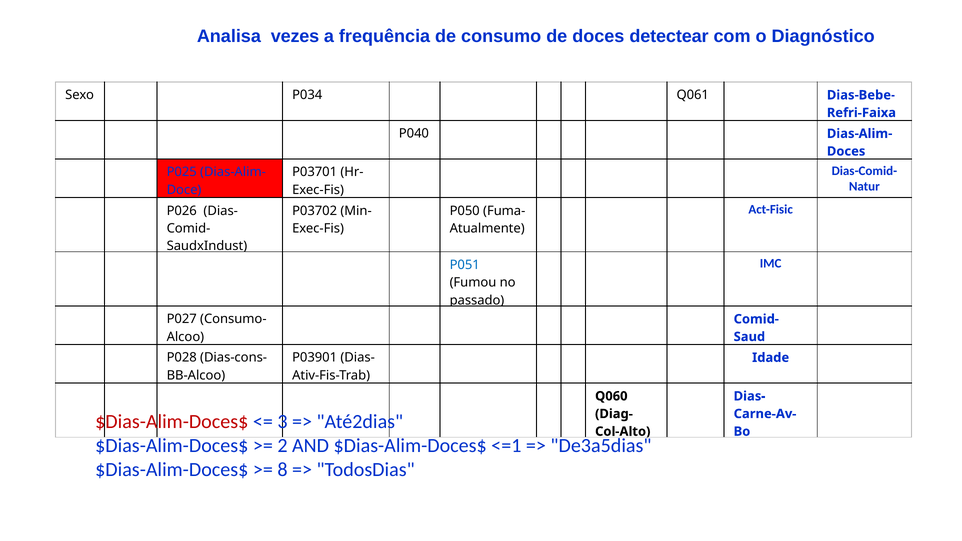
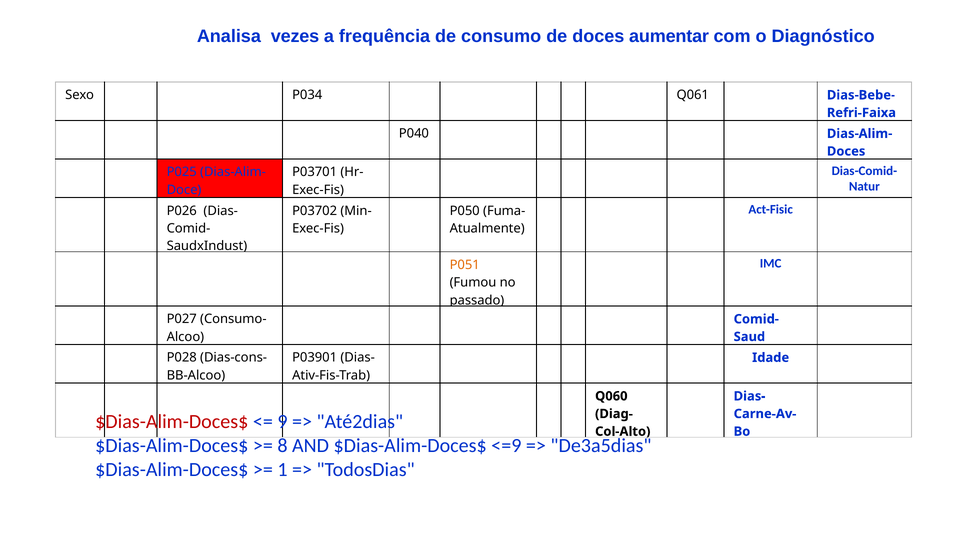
detectear: detectear -> aumentar (669, 36)
P051 colour: blue -> orange (465, 265)
3: 3 -> 9 (282, 421)
2: 2 -> 8 (282, 446)
<=1: <=1 -> <=9 (506, 446)
8: 8 -> 1 (282, 470)
